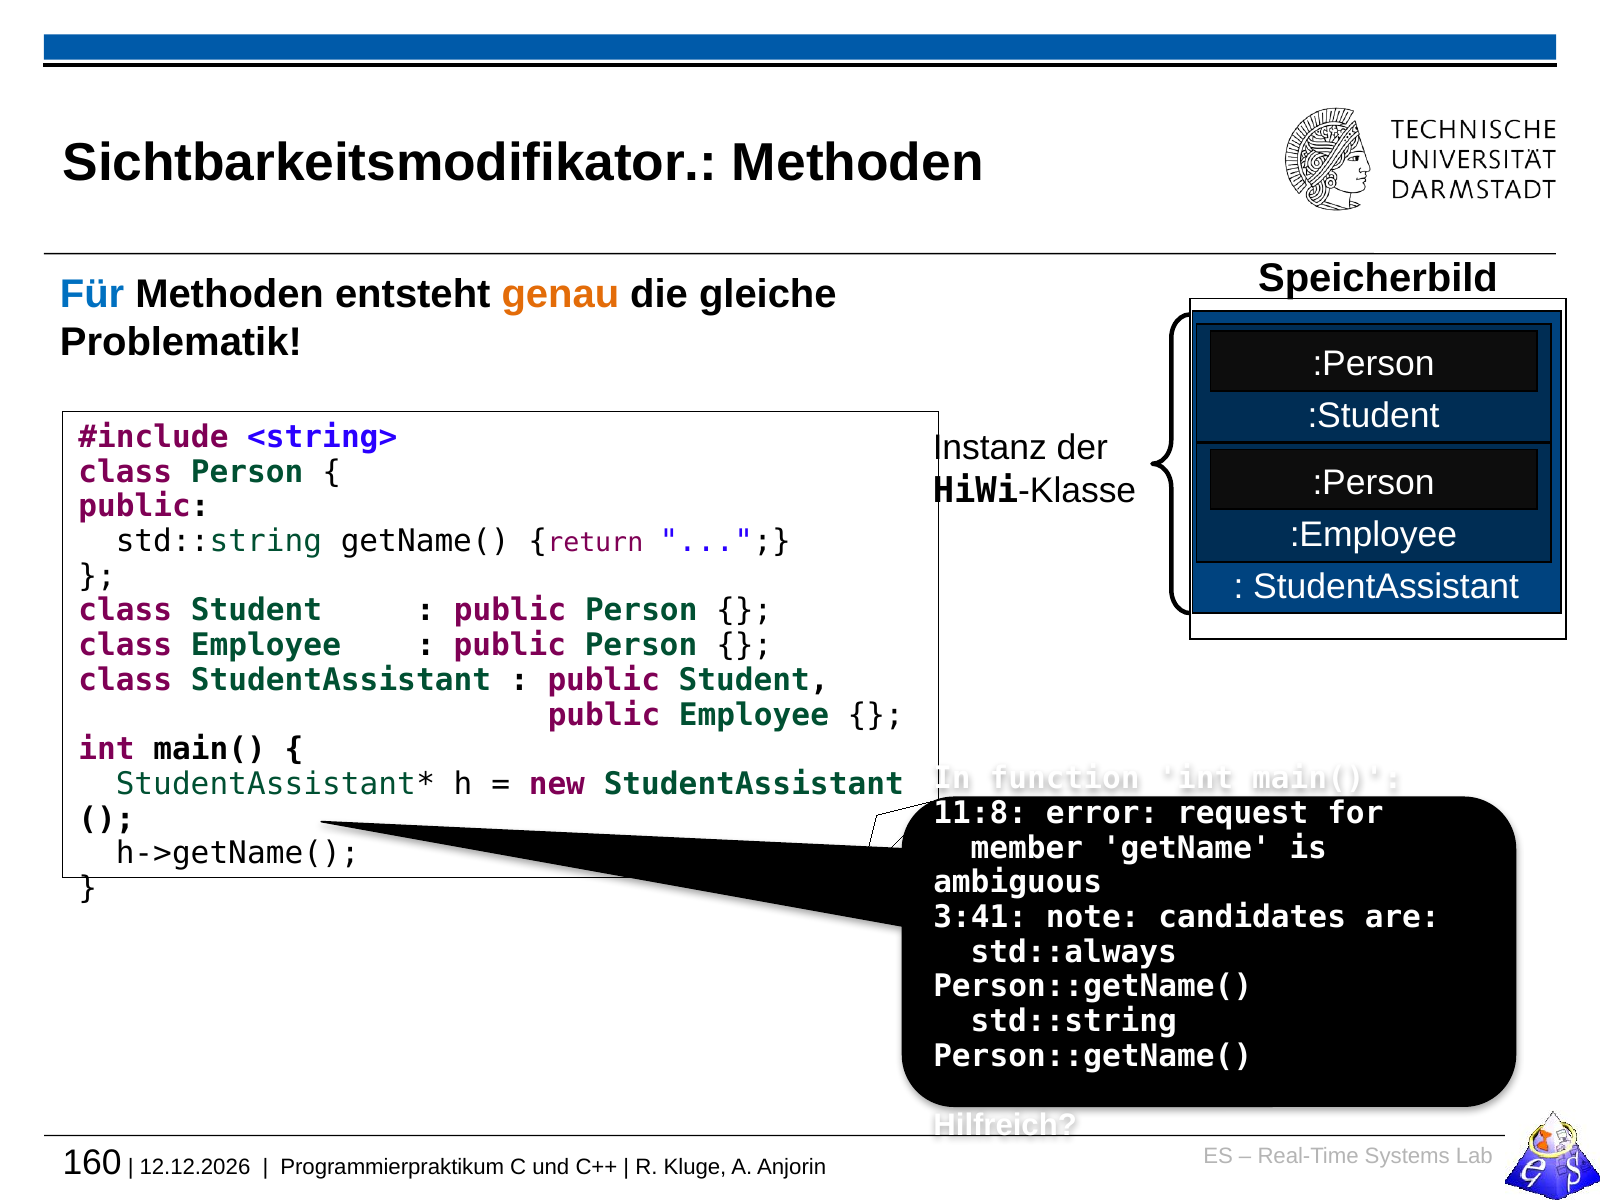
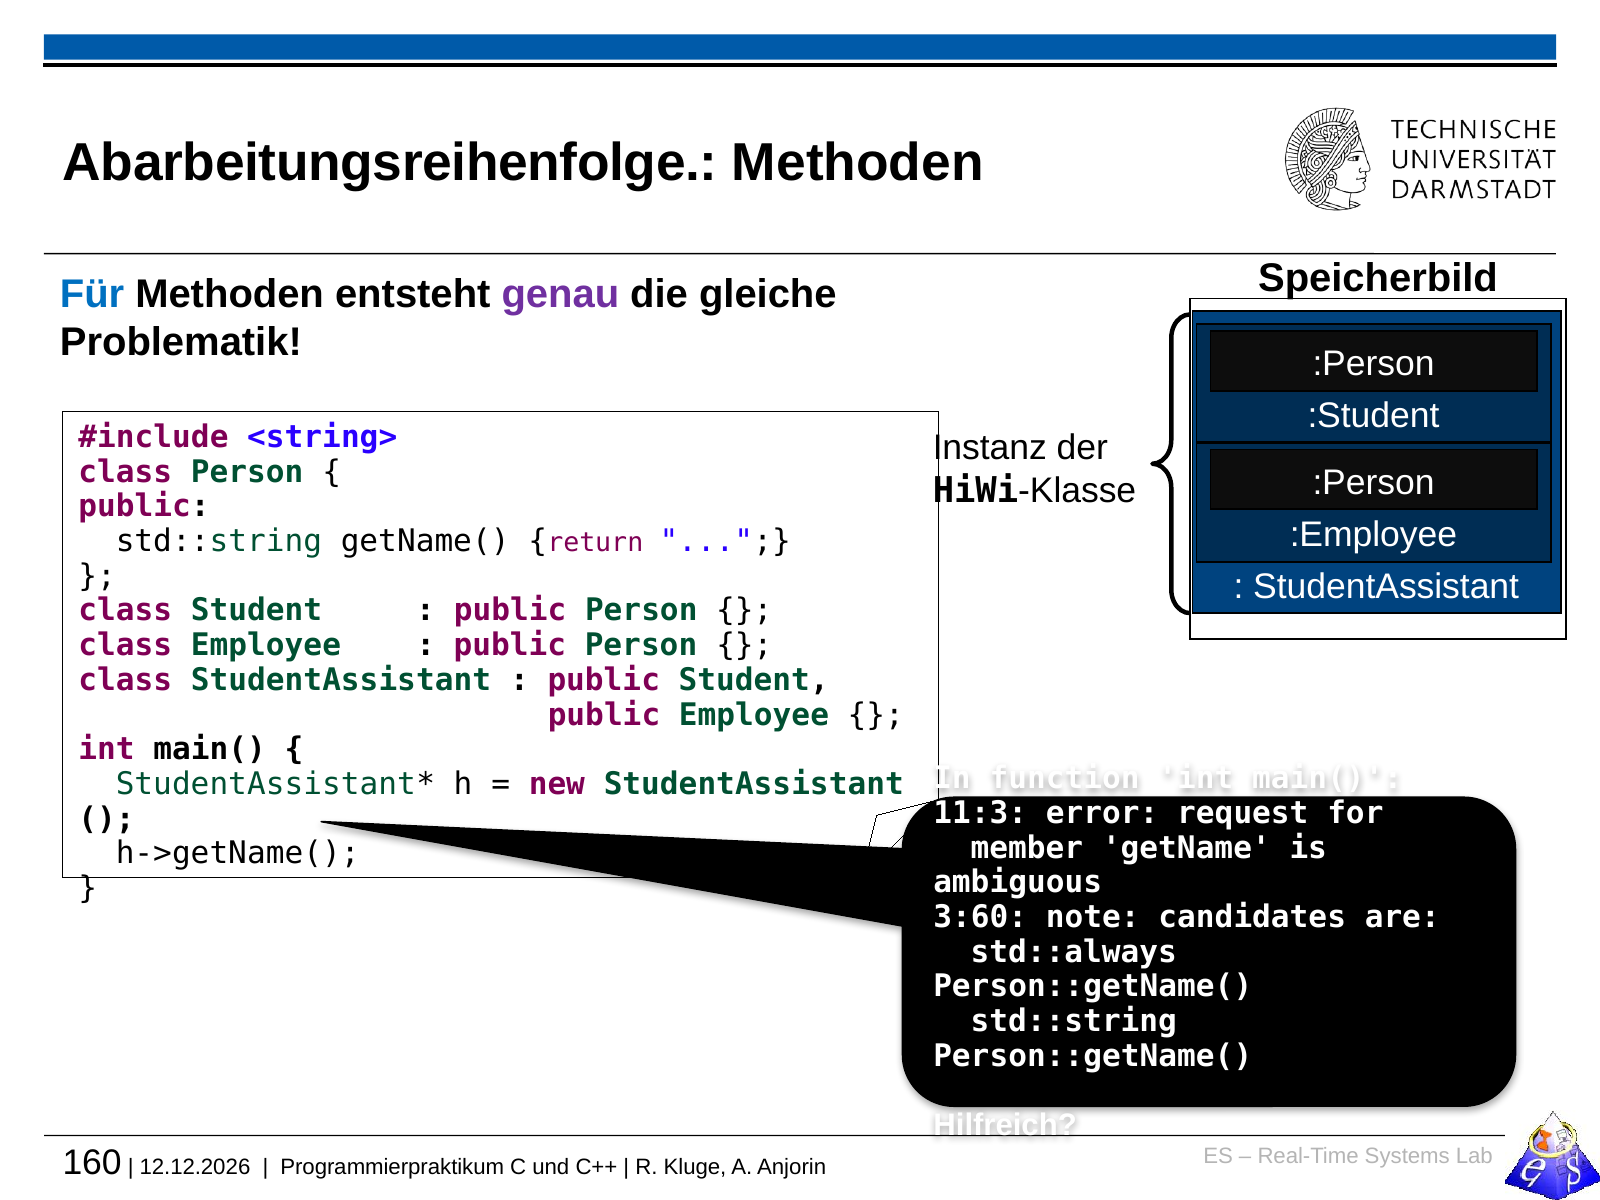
Sichtbarkeitsmodifikator: Sichtbarkeitsmodifikator -> Abarbeitungsreihenfolge (390, 163)
genau colour: orange -> purple (560, 295)
11:8: 11:8 -> 11:3 (980, 813)
3:41: 3:41 -> 3:60 (980, 917)
